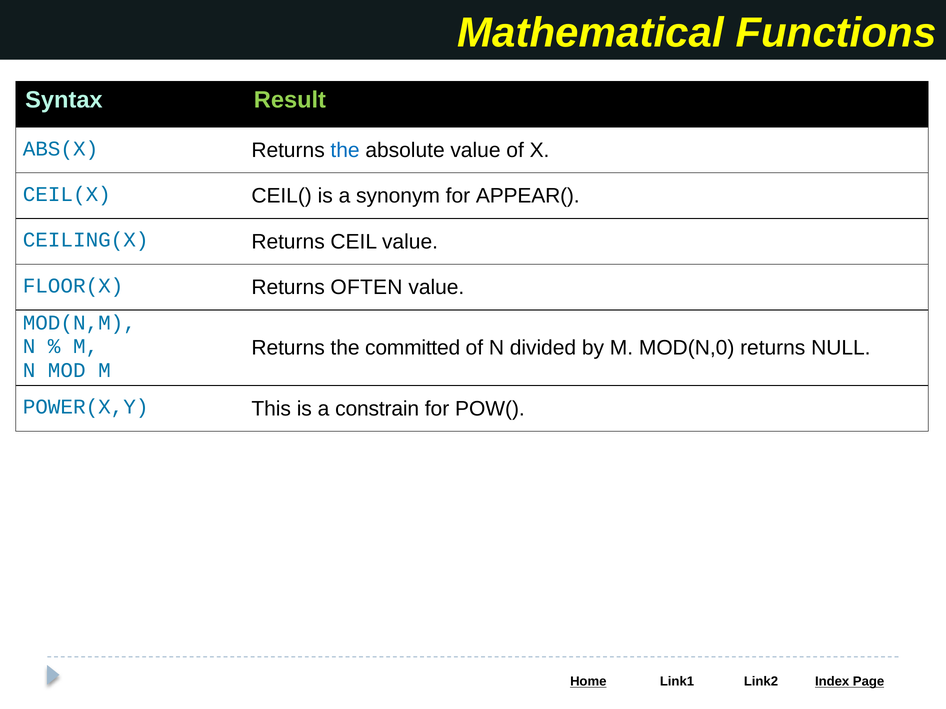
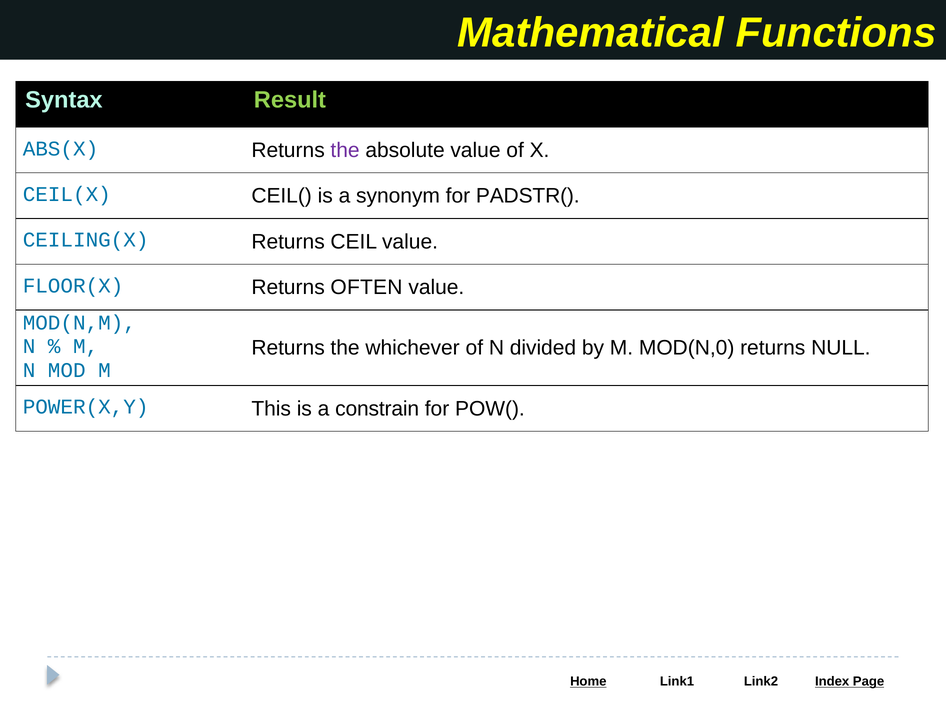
the colour: blue -> purple (345, 150)
APPEAR(: APPEAR( -> PADSTR( (528, 196)
committed: committed -> whichever (413, 348)
